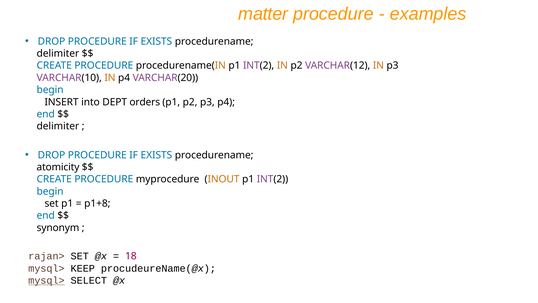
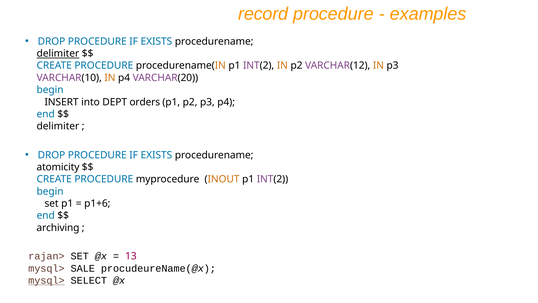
matter: matter -> record (263, 14)
delimiter underline: none -> present (58, 53)
p1+8: p1+8 -> p1+6 (97, 203)
synonym: synonym -> archiving (58, 227)
18: 18 -> 13 (131, 256)
KEEP: KEEP -> SALE (83, 268)
